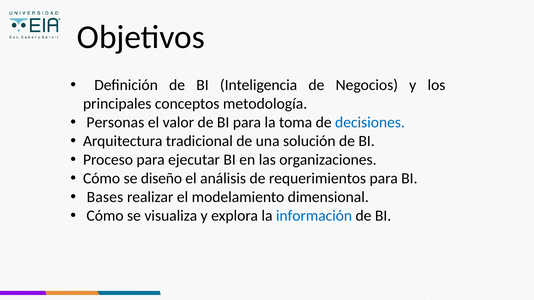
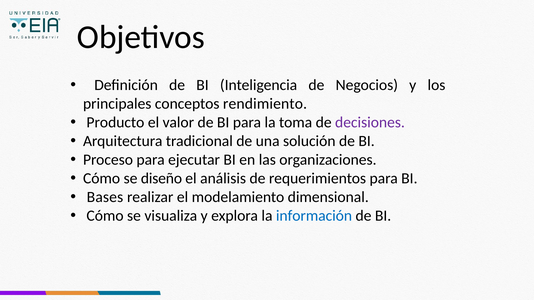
metodología: metodología -> rendimiento (265, 104)
Personas: Personas -> Producto (115, 123)
decisiones colour: blue -> purple (370, 123)
